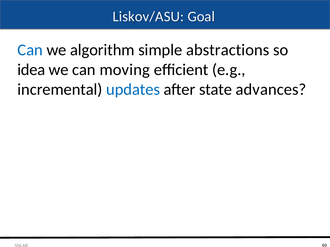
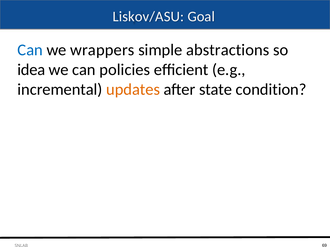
algorithm: algorithm -> wrappers (102, 50)
moving: moving -> policies (125, 70)
updates colour: blue -> orange (133, 90)
advances: advances -> condition (271, 90)
